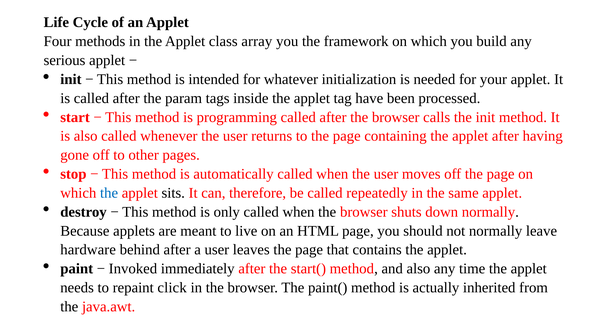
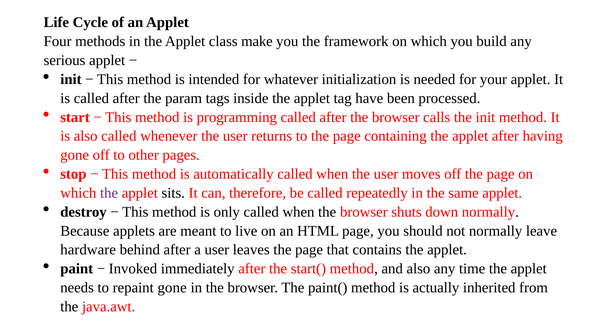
array: array -> make (257, 41)
the colour: blue -> purple (109, 193)
repaint click: click -> gone (172, 288)
